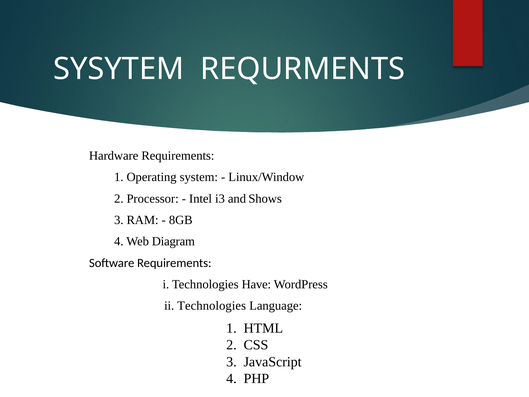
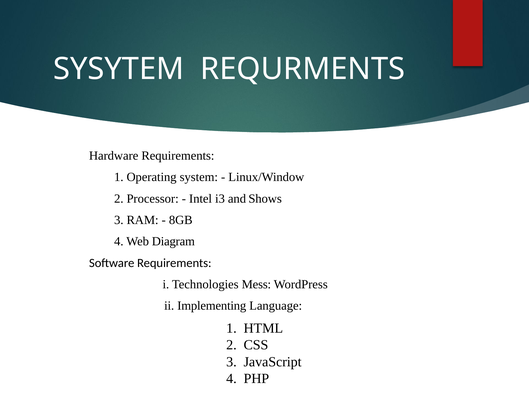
Have: Have -> Mess (256, 284)
ii Technologies: Technologies -> Implementing (212, 306)
